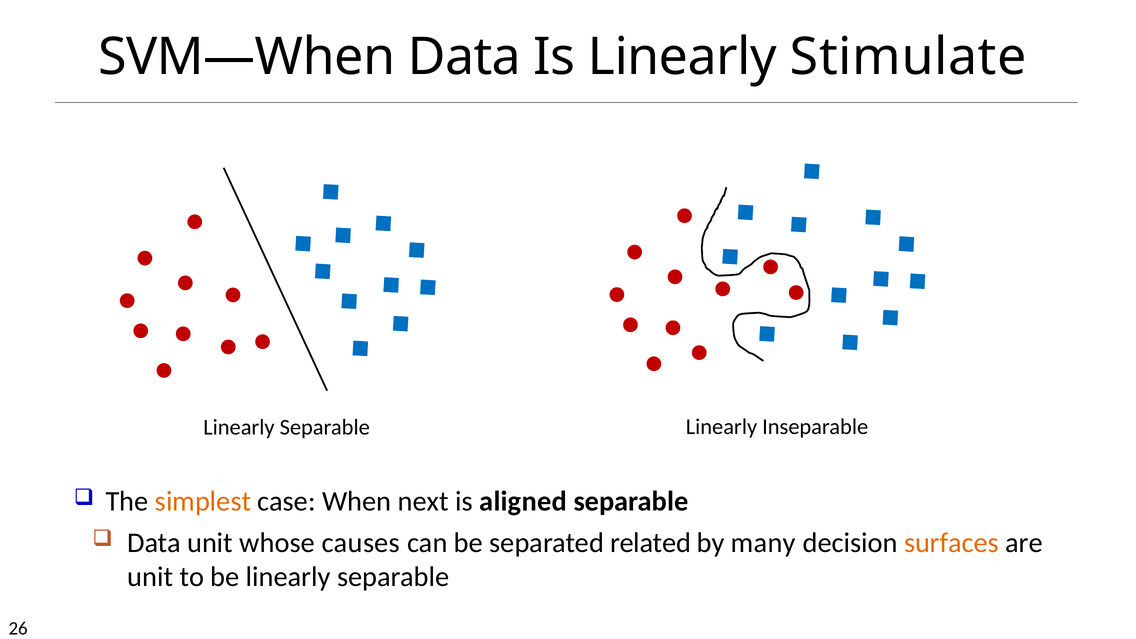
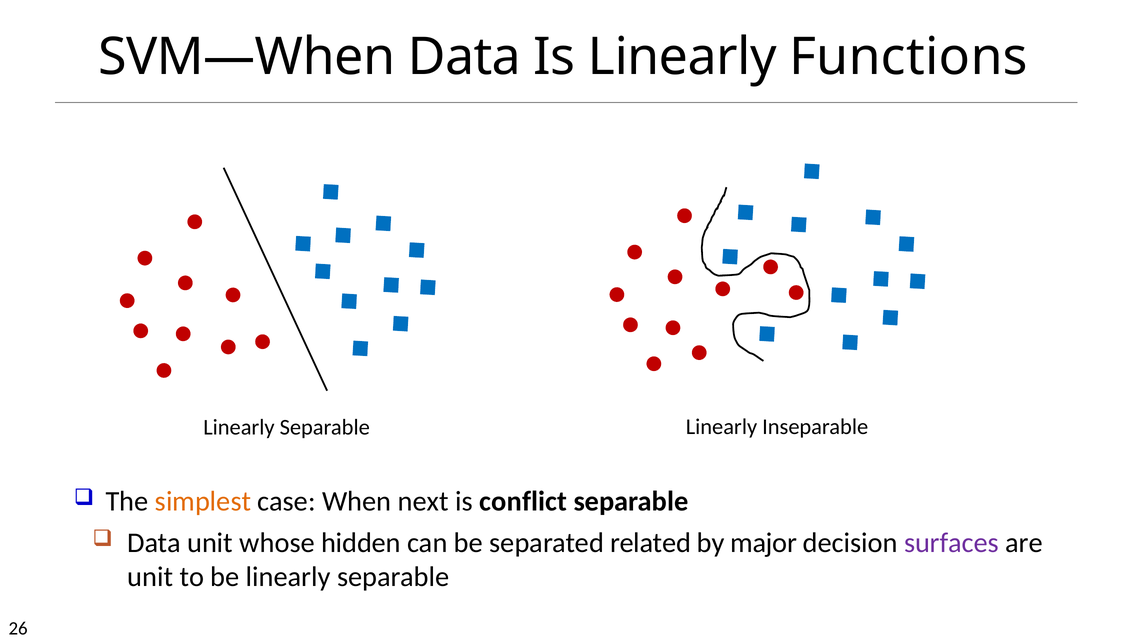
Stimulate: Stimulate -> Functions (908, 57)
aligned: aligned -> conflict (523, 502)
causes: causes -> hidden (361, 543)
many: many -> major (764, 543)
surfaces colour: orange -> purple (952, 543)
